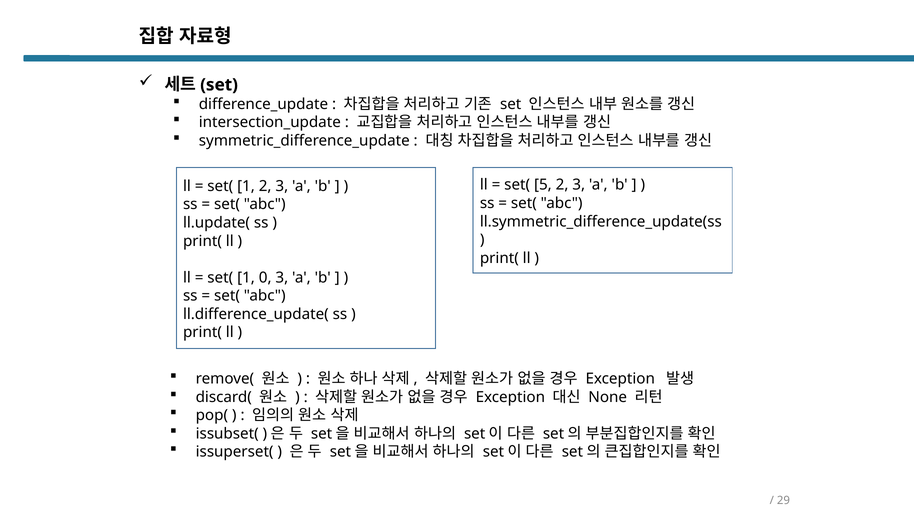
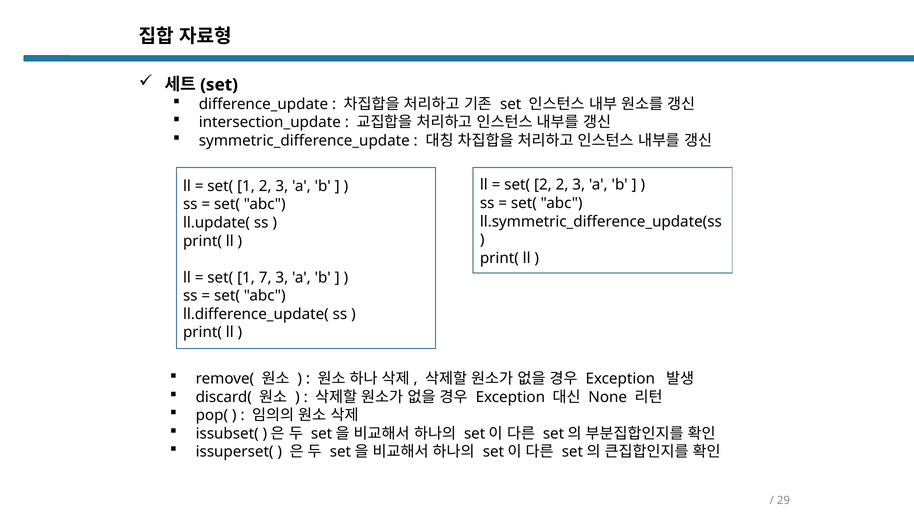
set( 5: 5 -> 2 (543, 185)
0: 0 -> 7 (265, 278)
